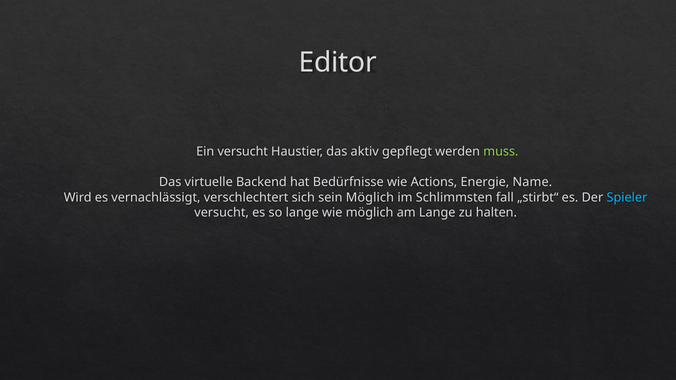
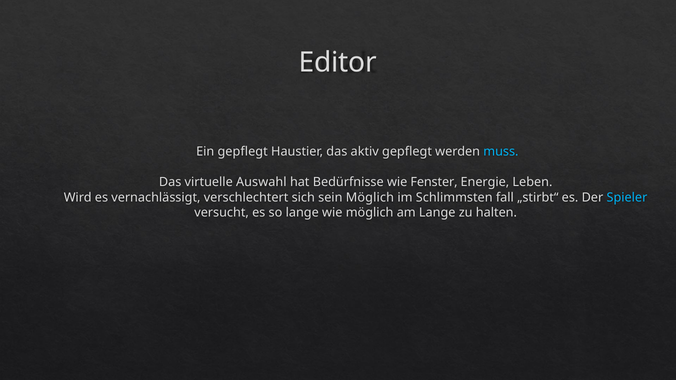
Ein versucht: versucht -> gepflegt (243, 152)
muss colour: light green -> light blue (501, 152)
Backend: Backend -> Auswahl (261, 182)
Actions: Actions -> Fenster (434, 182)
Name: Name -> Leben (532, 182)
